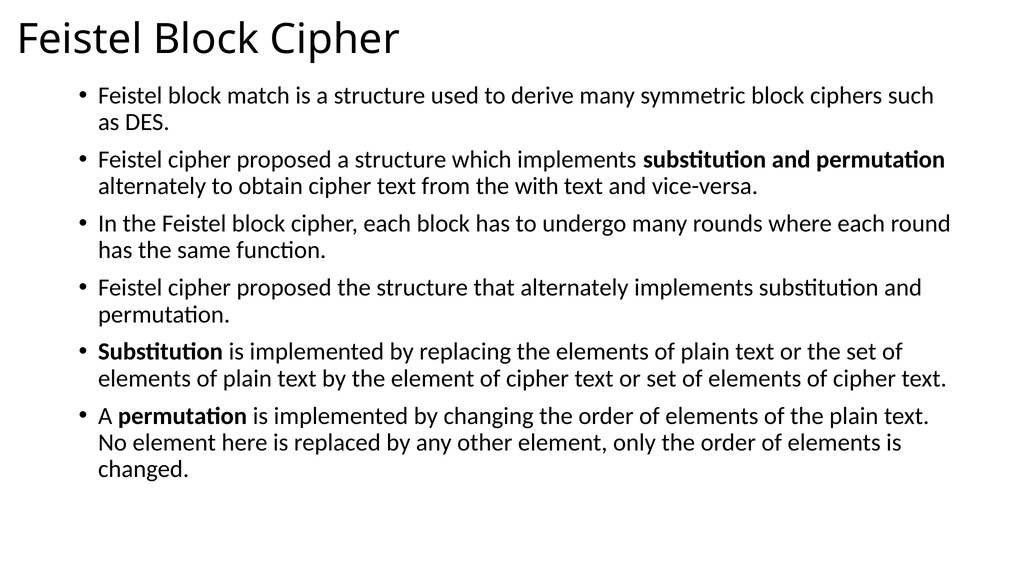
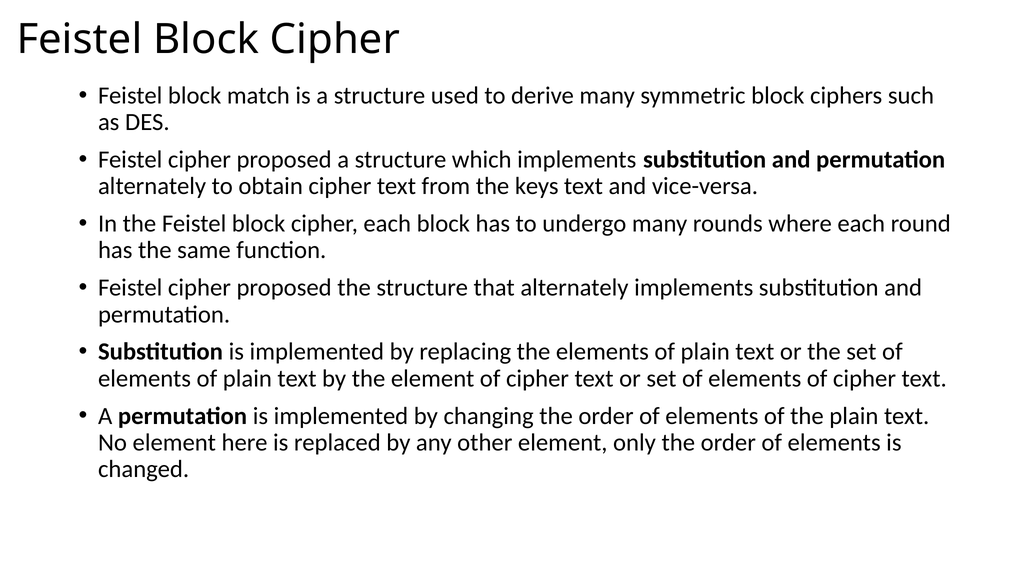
with: with -> keys (537, 186)
